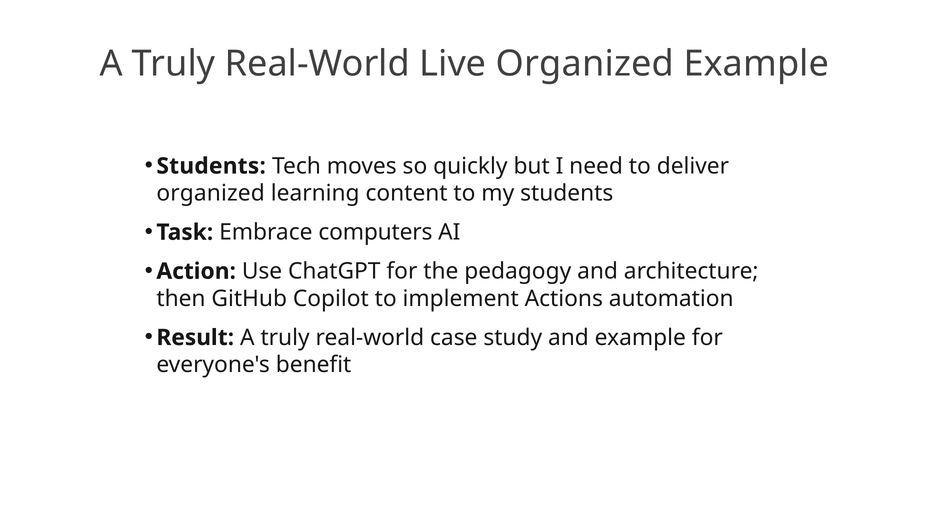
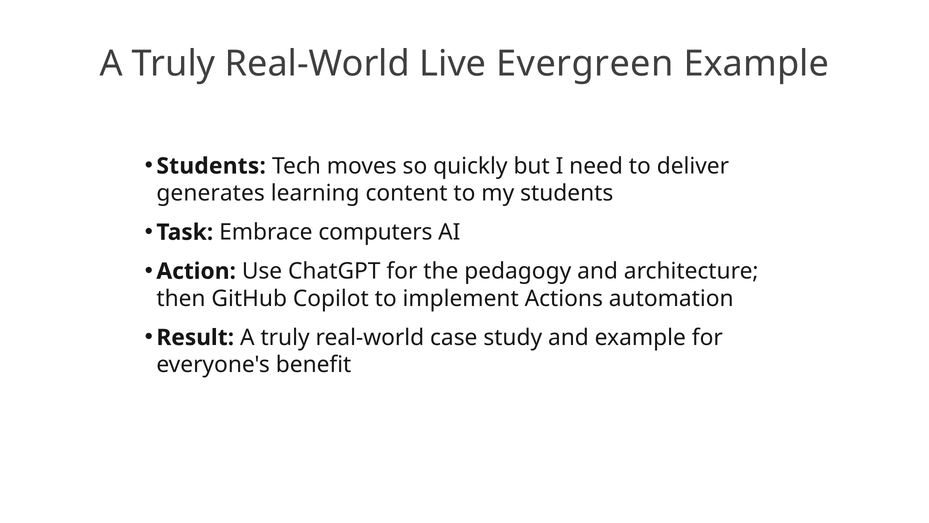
Live Organized: Organized -> Evergreen (585, 64)
organized: organized -> generates (211, 193)
